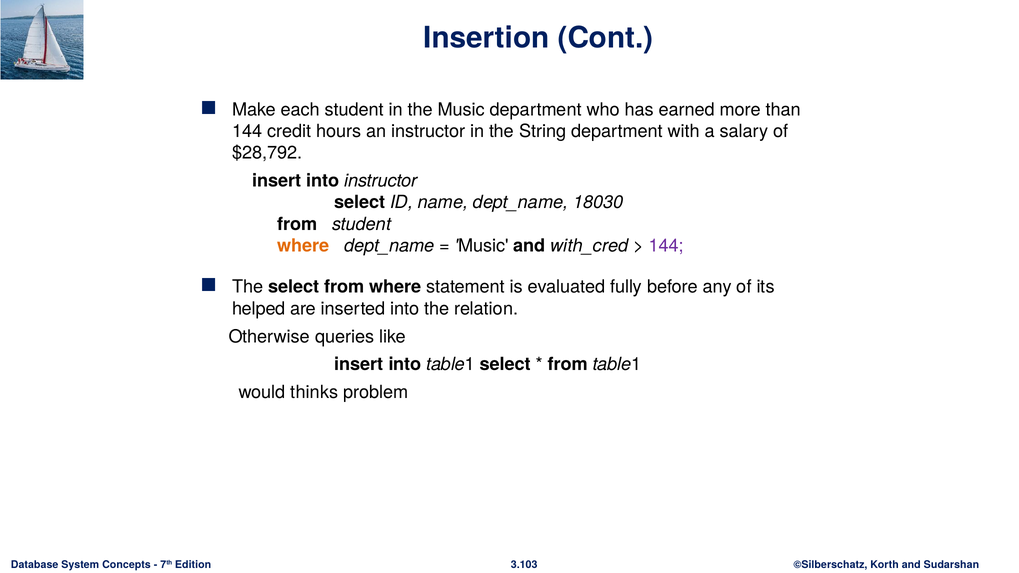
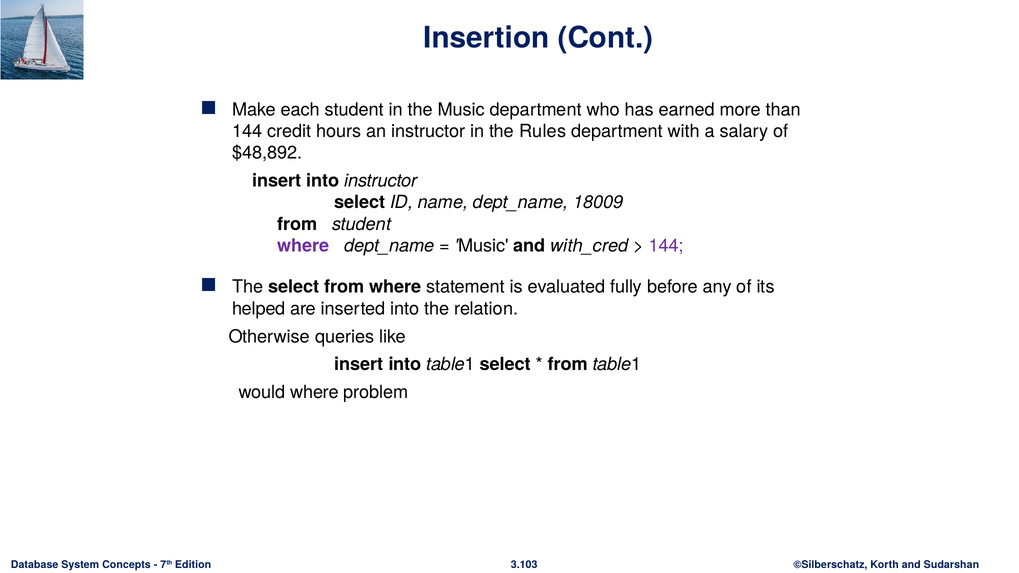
String: String -> Rules (543, 131)
$28,792: $28,792 -> $48,892 (267, 153)
18030: 18030 -> 18009 (598, 203)
where colour: orange -> purple (303, 246)
would thinks: thinks -> where (315, 393)
